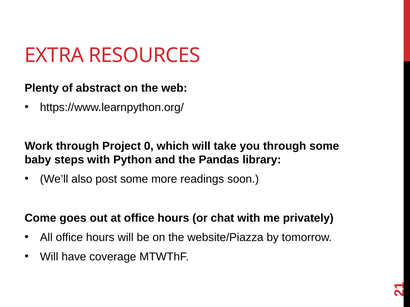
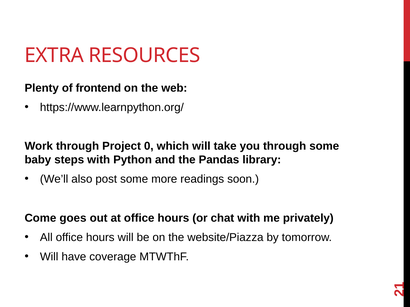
abstract: abstract -> frontend (98, 88)
